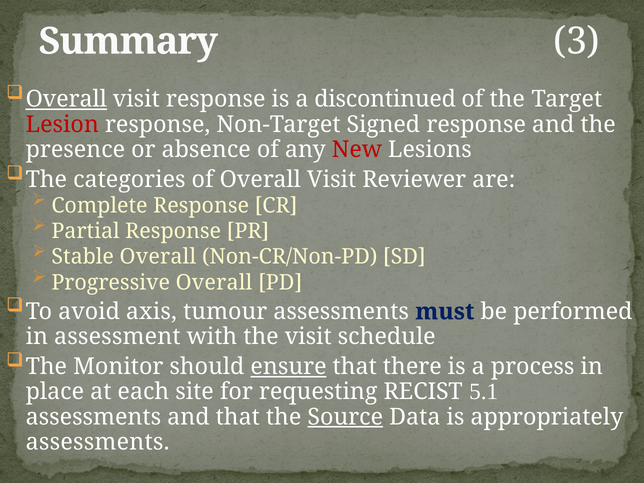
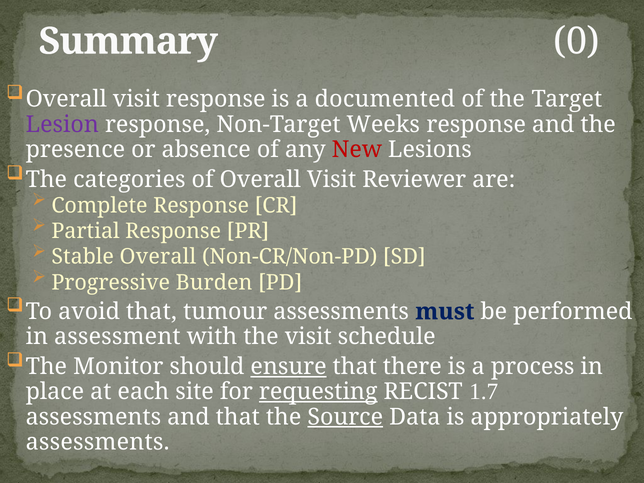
3: 3 -> 0 (577, 41)
Overall underline: present -> none (66, 99)
discontinued: discontinued -> documented (385, 99)
Lesion colour: red -> purple (62, 124)
Signed: Signed -> Weeks (383, 124)
Progressive Overall: Overall -> Burden (214, 282)
avoid axis: axis -> that (151, 312)
requesting underline: none -> present (318, 392)
5.1: 5.1 -> 1.7 (484, 392)
